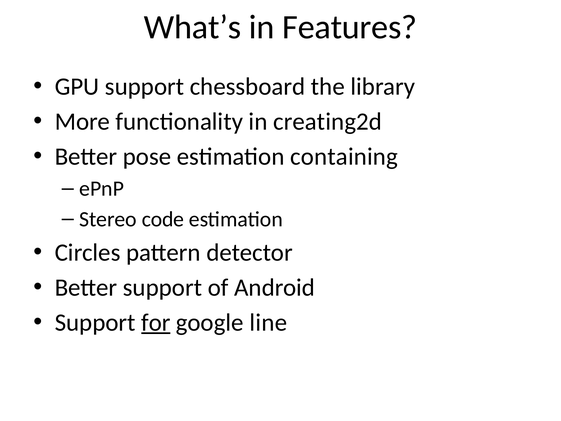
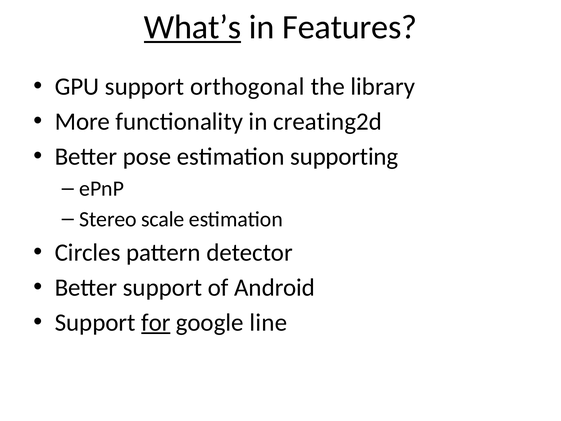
What’s underline: none -> present (192, 27)
chessboard: chessboard -> orthogonal (247, 87)
containing: containing -> supporting (344, 156)
code: code -> scale (163, 219)
